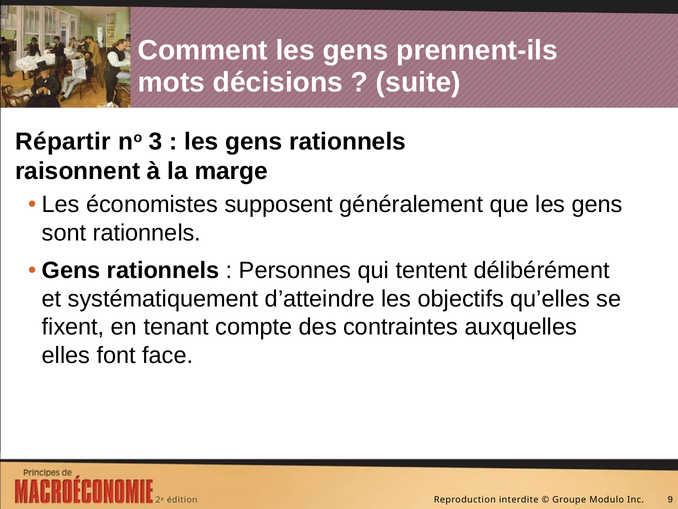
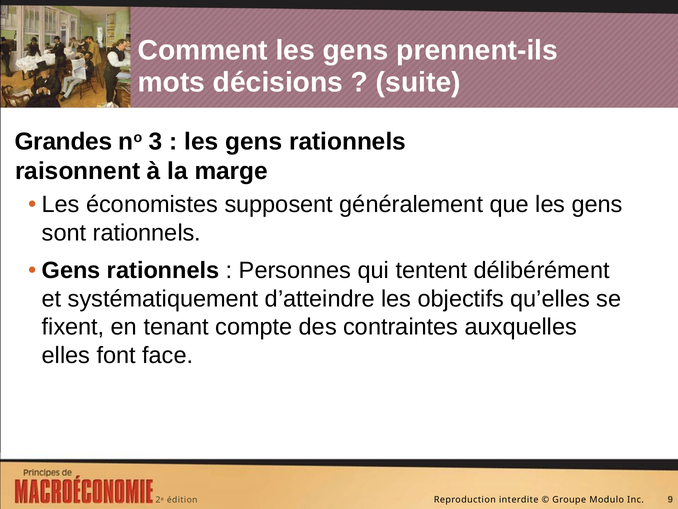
Répartir: Répartir -> Grandes (63, 142)
